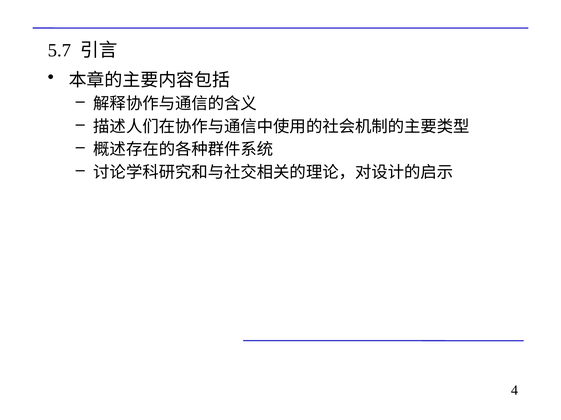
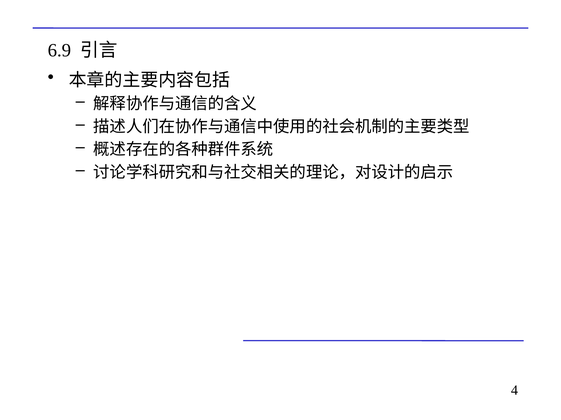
5.7: 5.7 -> 6.9 (59, 50)
